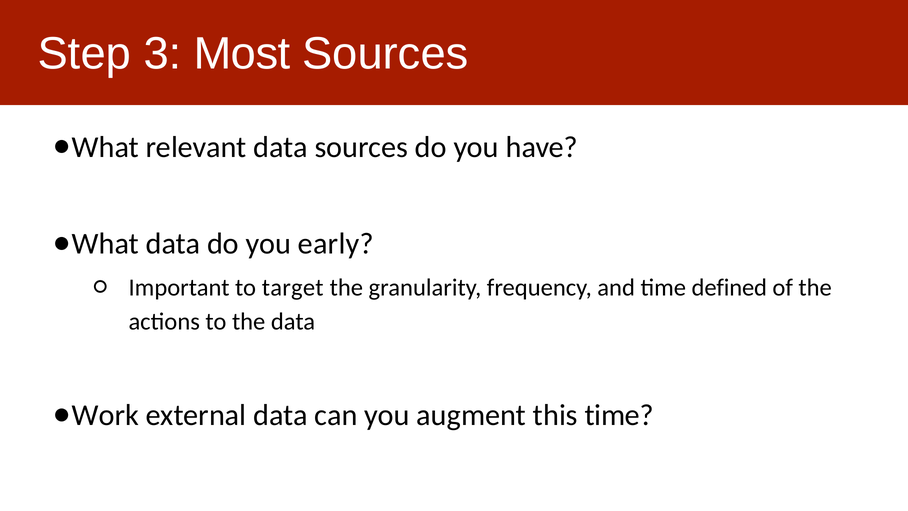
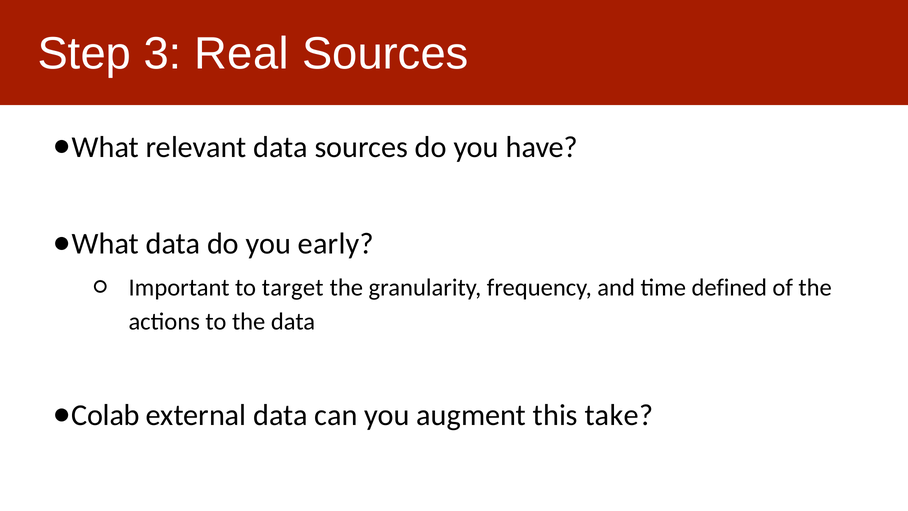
Most: Most -> Real (242, 54)
Work: Work -> Colab (106, 415)
this time: time -> take (619, 415)
